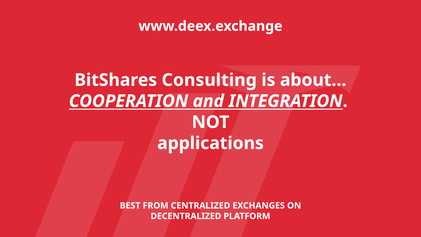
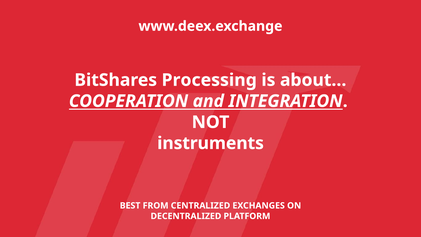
Consulting: Consulting -> Processing (209, 80)
applications: applications -> instruments (211, 143)
